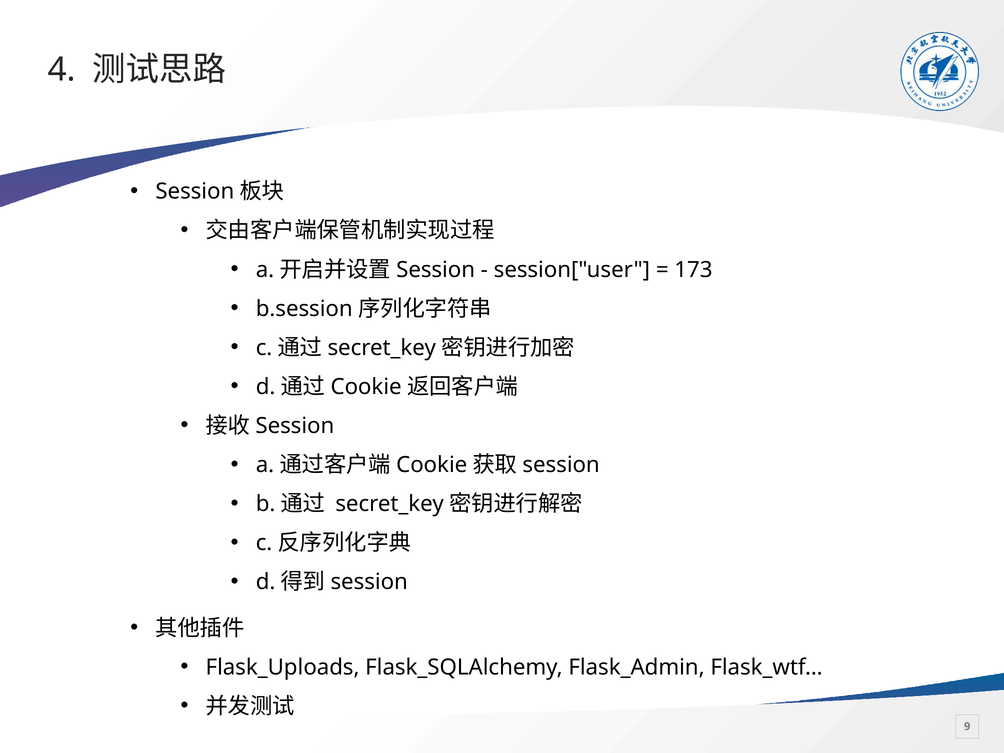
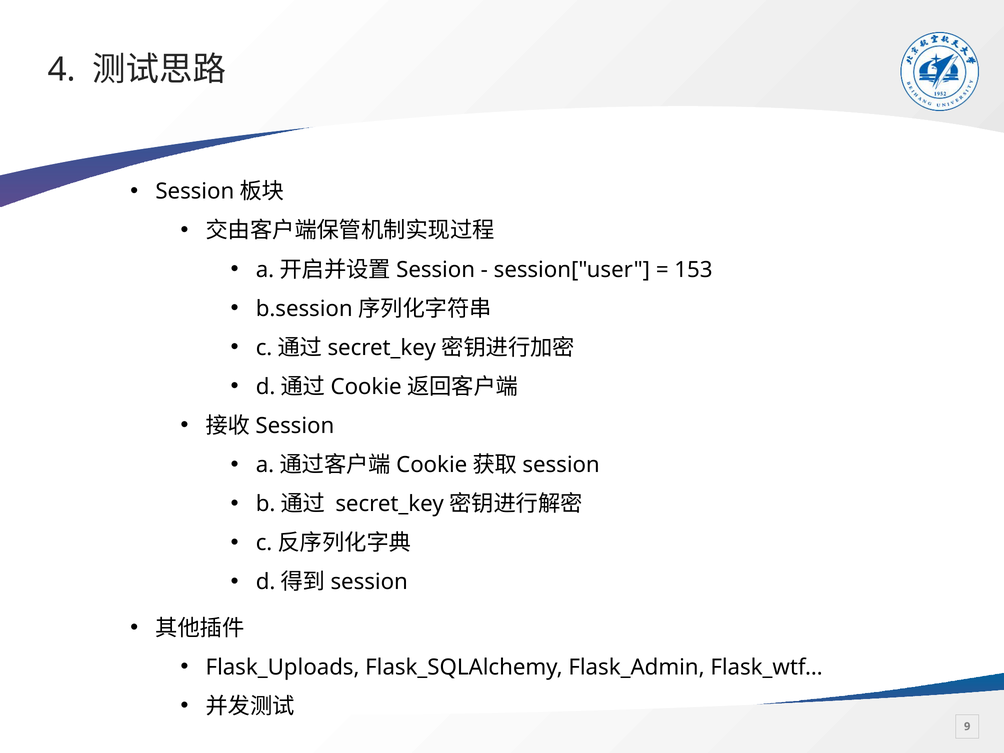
173: 173 -> 153 (693, 270)
